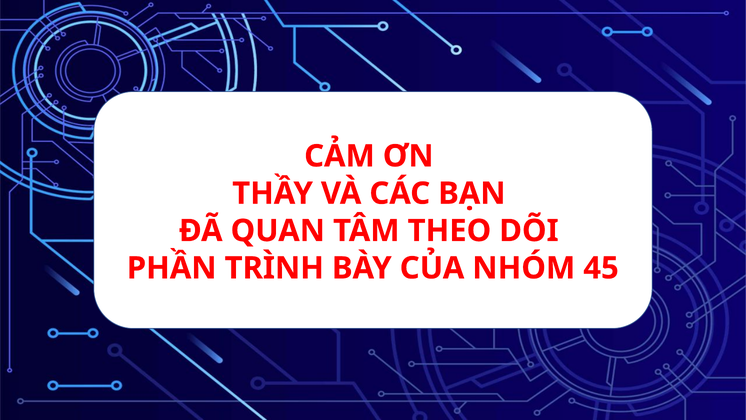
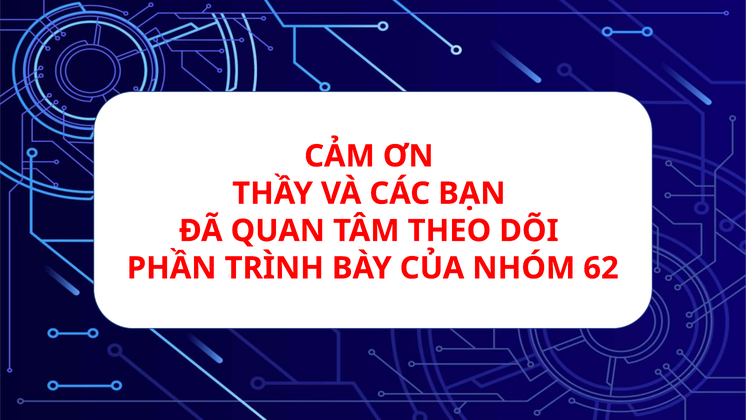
45: 45 -> 62 (601, 268)
